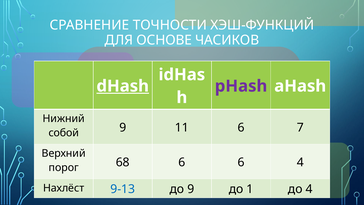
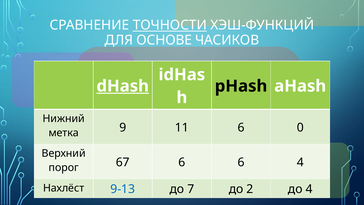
ТОЧНОСТИ underline: none -> present (170, 25)
pHash colour: purple -> black (241, 86)
собой: собой -> метка (64, 133)
7: 7 -> 0 (300, 127)
68: 68 -> 67 (123, 162)
до 9: 9 -> 7 (191, 189)
1: 1 -> 2 (250, 189)
